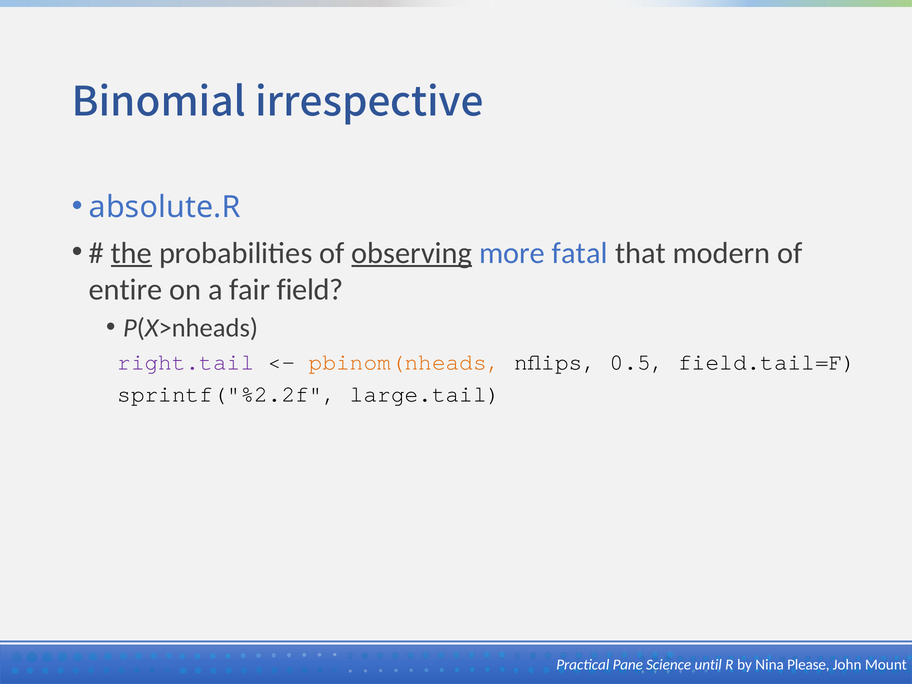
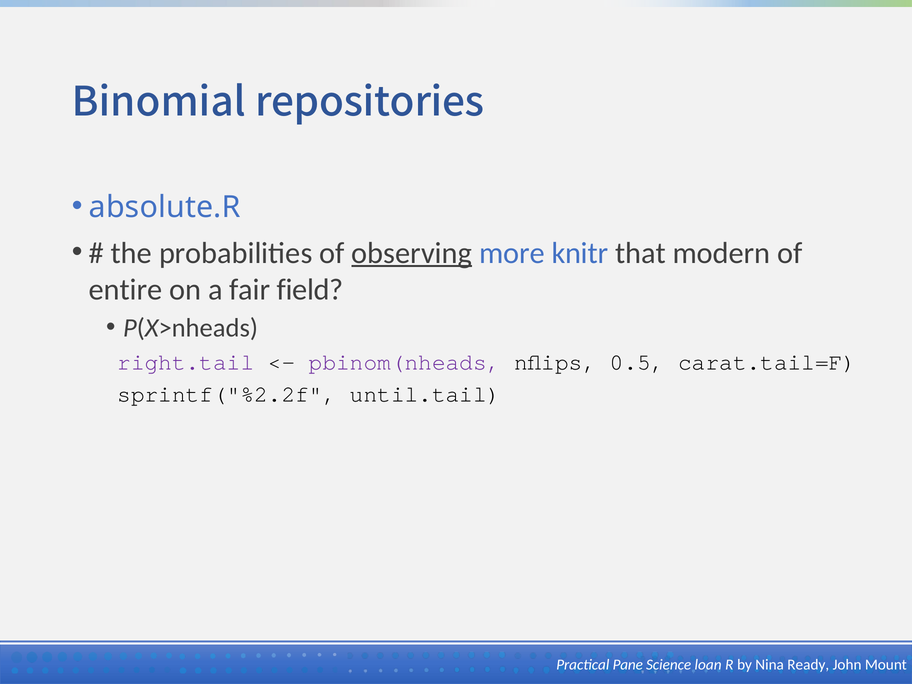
irrespective: irrespective -> repositories (370, 102)
the underline: present -> none (131, 253)
fatal: fatal -> knitr (580, 253)
pbinom(nheads colour: orange -> purple (405, 362)
field.tail=F: field.tail=F -> carat.tail=F (767, 362)
large.tail: large.tail -> until.tail (425, 394)
until: until -> loan (708, 665)
Please: Please -> Ready (808, 665)
